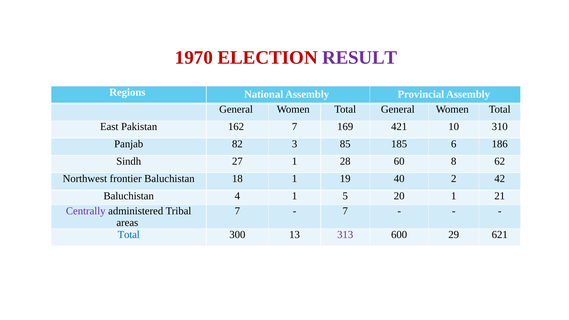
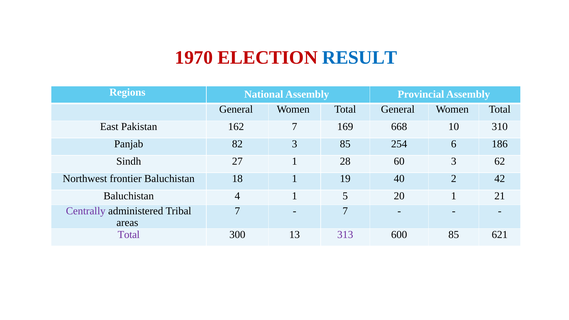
RESULT colour: purple -> blue (360, 58)
421: 421 -> 668 (399, 127)
185: 185 -> 254 (399, 144)
60 8: 8 -> 3 (454, 161)
Total colour: blue -> purple (129, 235)
600 29: 29 -> 85 (454, 235)
